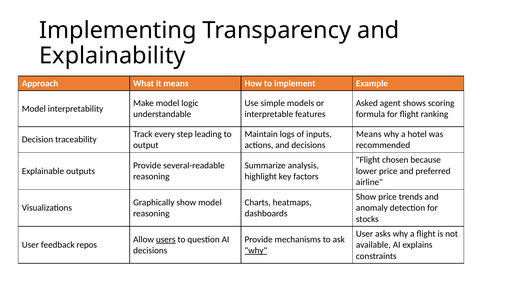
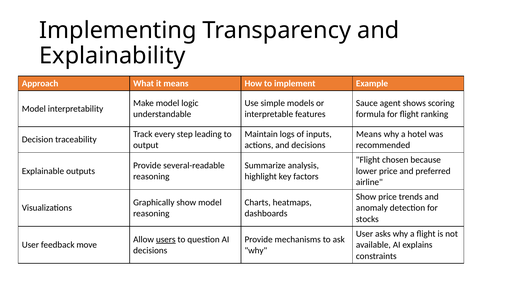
Asked: Asked -> Sauce (367, 103)
repos: repos -> move (87, 245)
why underline: present -> none (256, 251)
